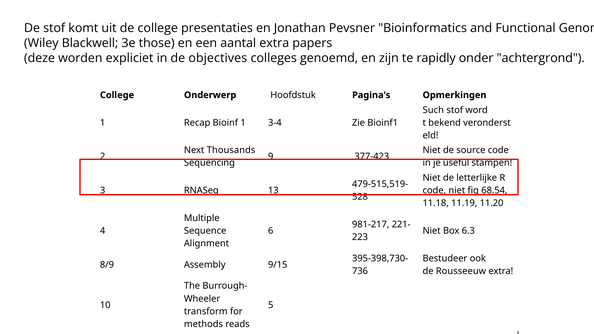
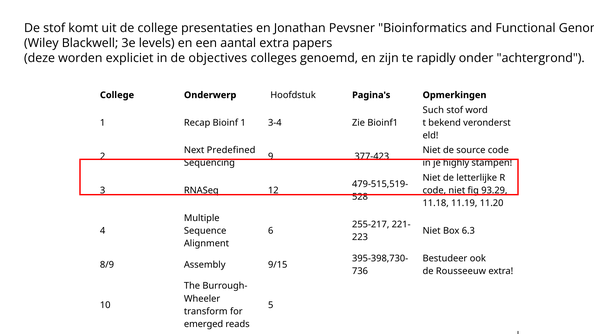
those: those -> levels (157, 43)
Thousands: Thousands -> Predefined (231, 150)
useful: useful -> highly (456, 163)
13: 13 -> 12 (273, 191)
68.54: 68.54 -> 93.29 (494, 191)
981-217: 981-217 -> 255-217 (371, 225)
methods: methods -> emerged (204, 324)
